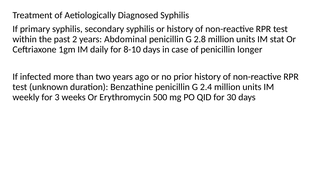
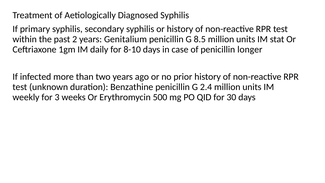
Abdominal: Abdominal -> Genitalium (125, 39)
2.8: 2.8 -> 8.5 (200, 39)
